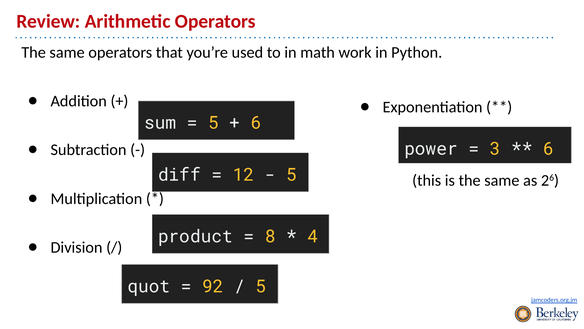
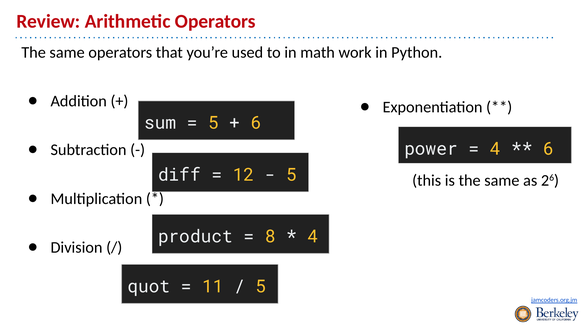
3: 3 -> 4 (495, 149)
92: 92 -> 11 (213, 286)
